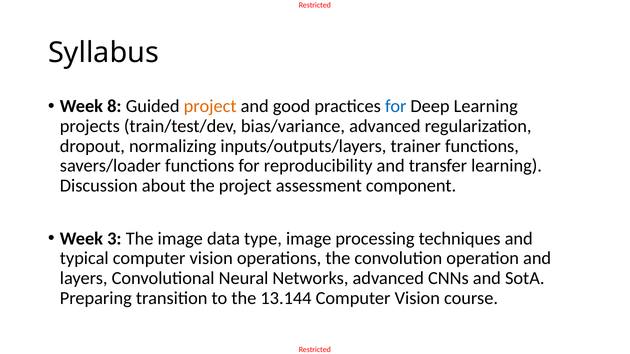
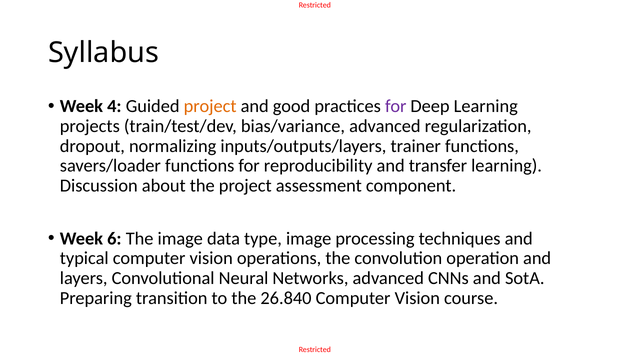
8: 8 -> 4 (114, 107)
for colour: blue -> purple (396, 107)
3: 3 -> 6 (114, 239)
13.144: 13.144 -> 26.840 (286, 298)
